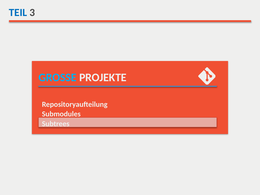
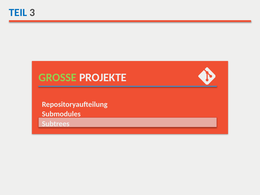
GROSSE colour: light blue -> light green (58, 77)
